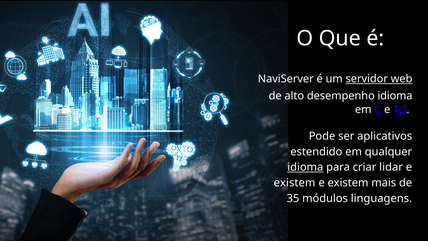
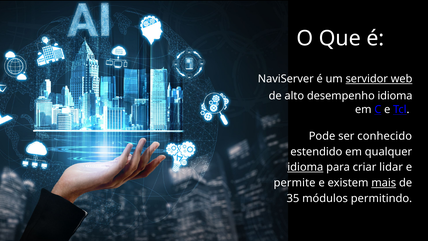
aplicativos: aplicativos -> conhecido (385, 136)
existem: existem -> permite (295, 183)
mais underline: none -> present (384, 183)
linguagens: linguagens -> permitindo (381, 198)
